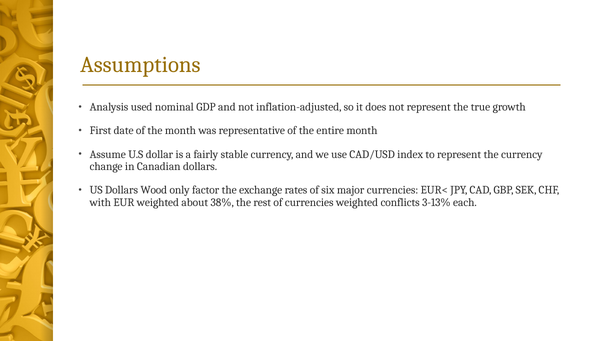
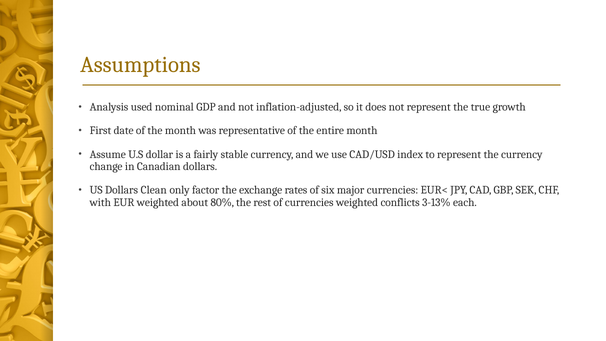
Wood: Wood -> Clean (154, 190)
38%: 38% -> 80% (222, 202)
